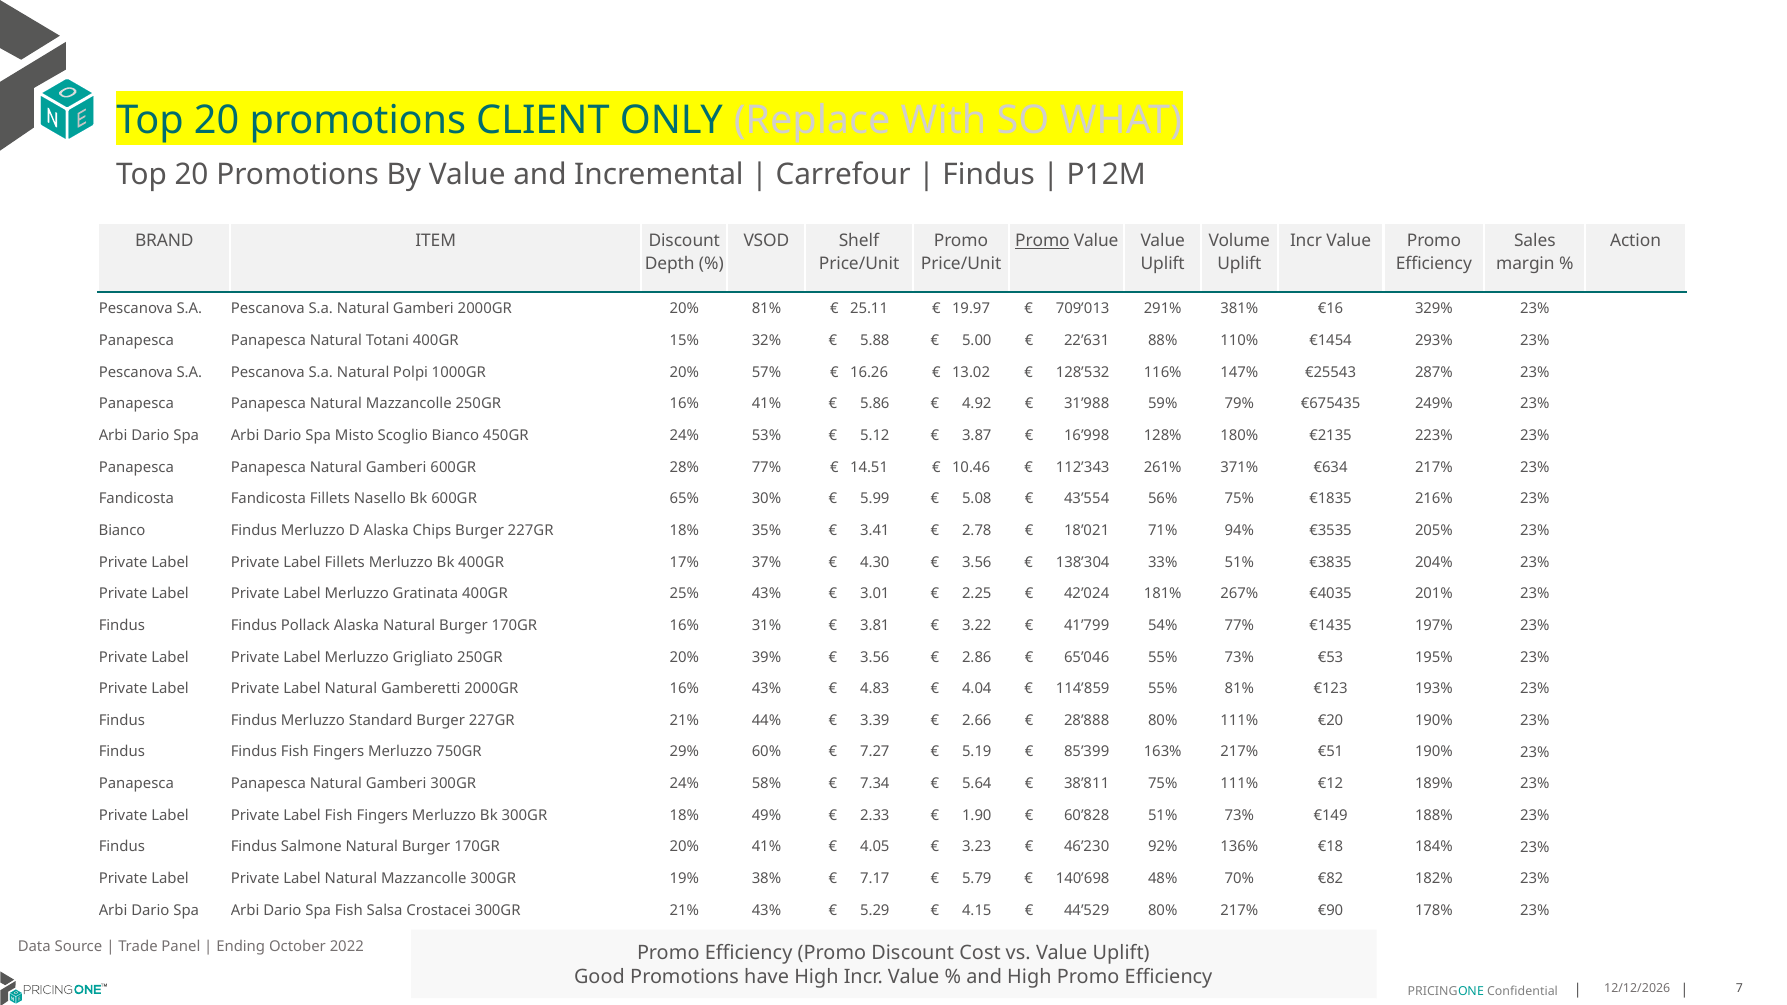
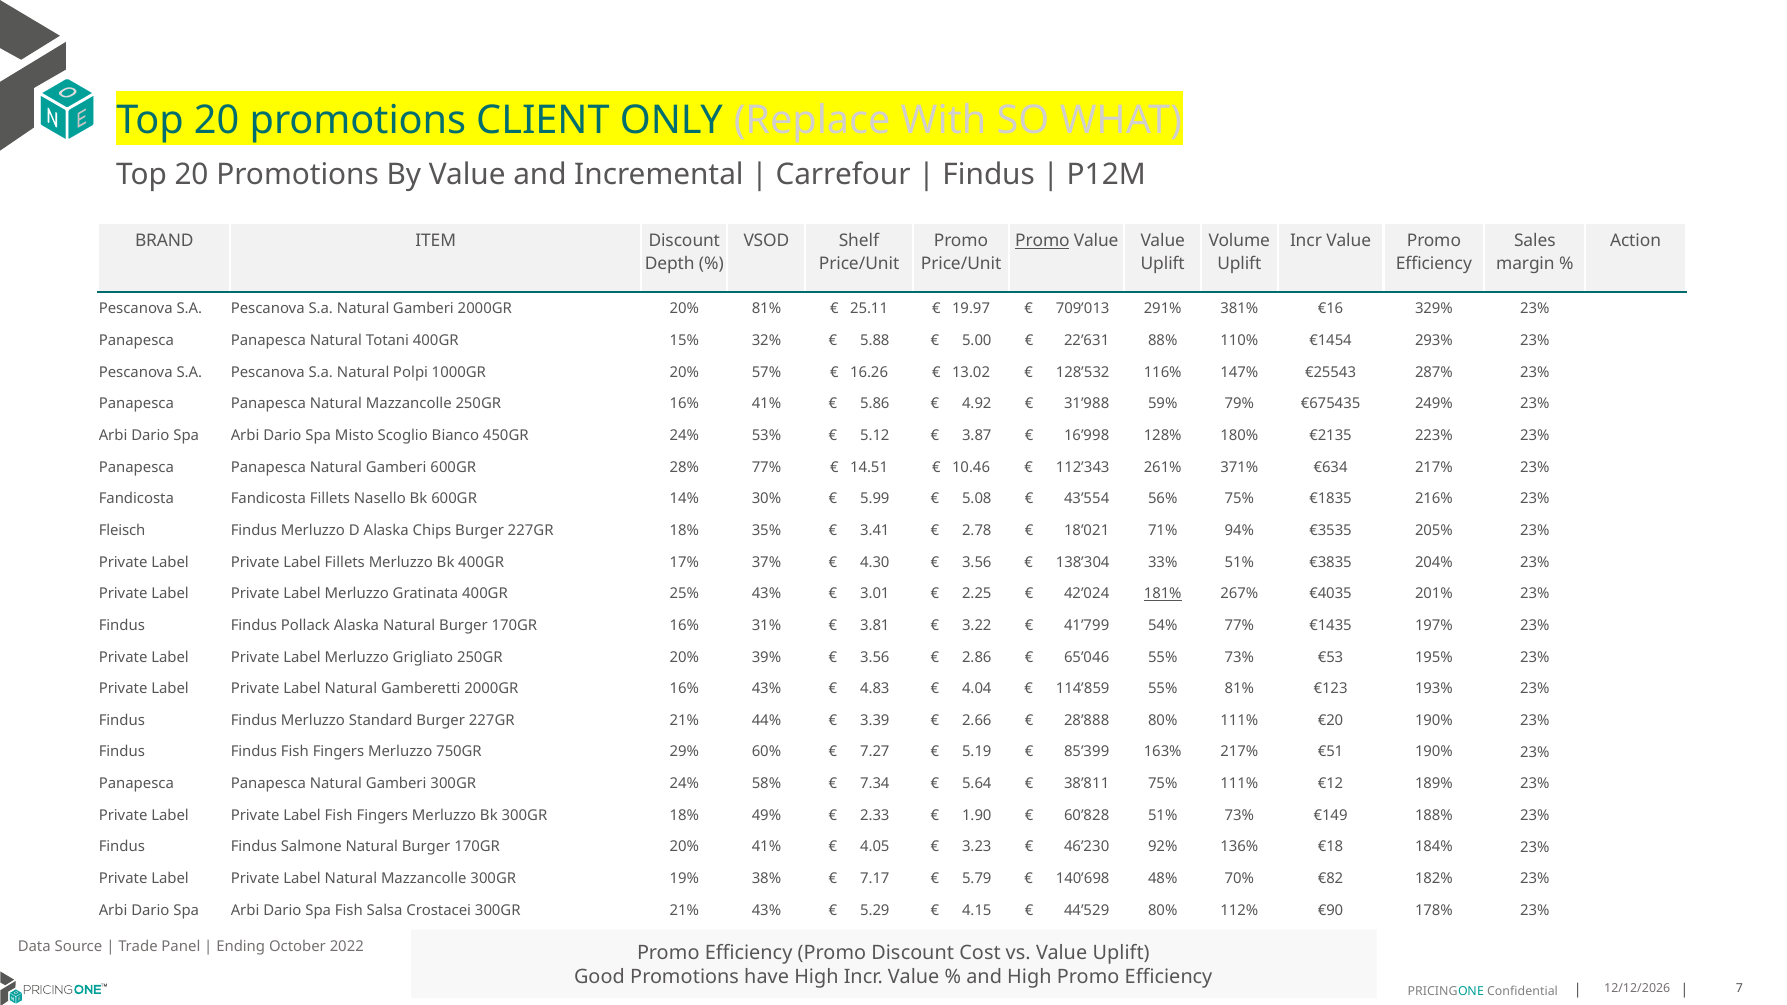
65%: 65% -> 14% (684, 499)
Bianco: Bianco -> Fleisch (122, 531)
181% underline: none -> present (1163, 594)
80% 217%: 217% -> 112% (1239, 911)
